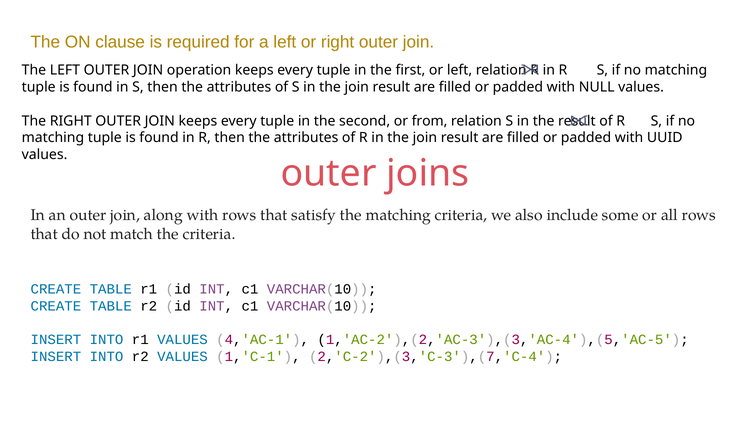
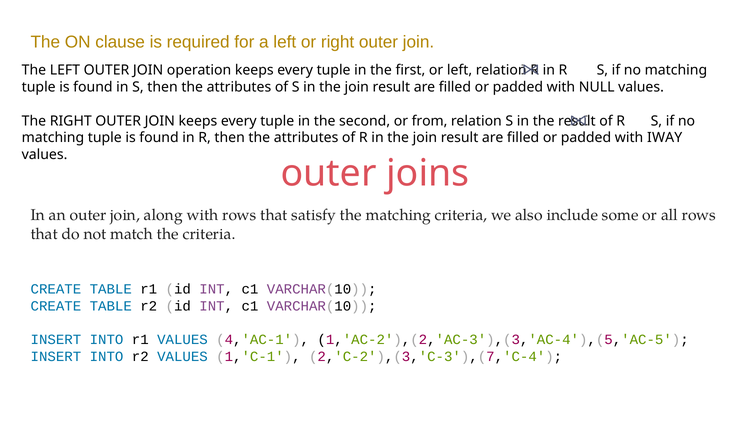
UUID: UUID -> IWAY (665, 138)
